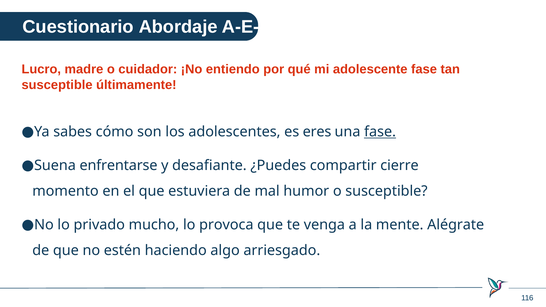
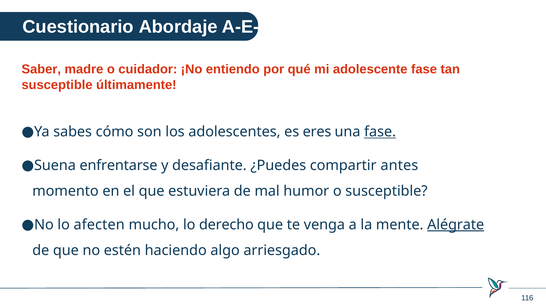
Lucro: Lucro -> Saber (41, 69)
cierre: cierre -> antes (399, 165)
privado: privado -> afecten (99, 225)
provoca: provoca -> derecho (226, 225)
Alégrate underline: none -> present (456, 225)
